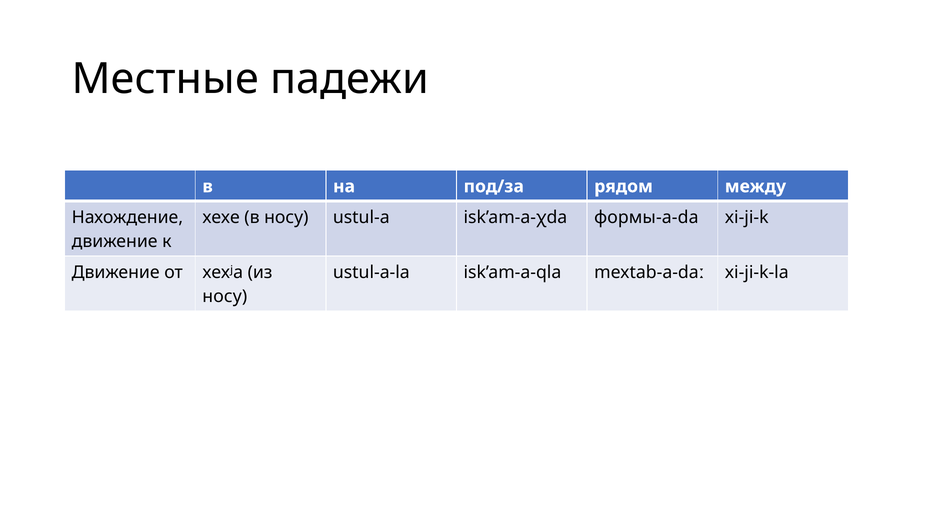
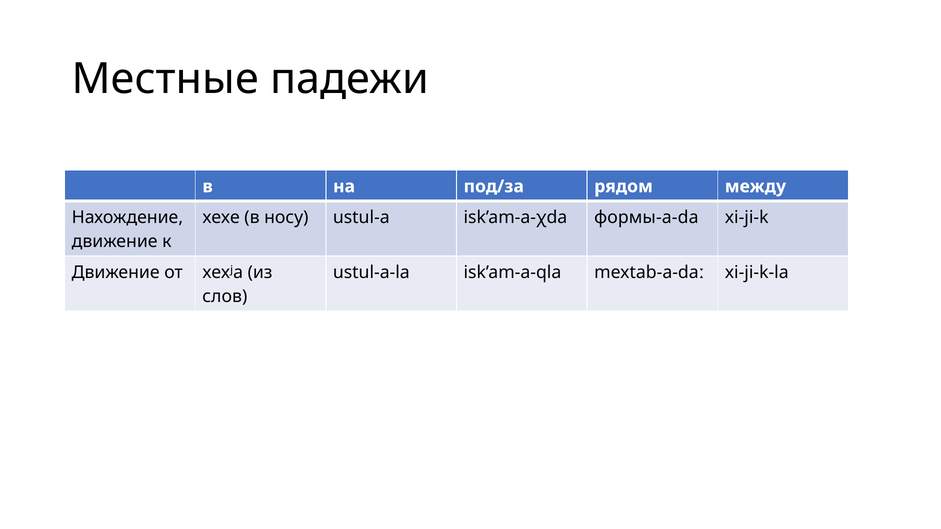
носу: носу -> слов (225, 297)
